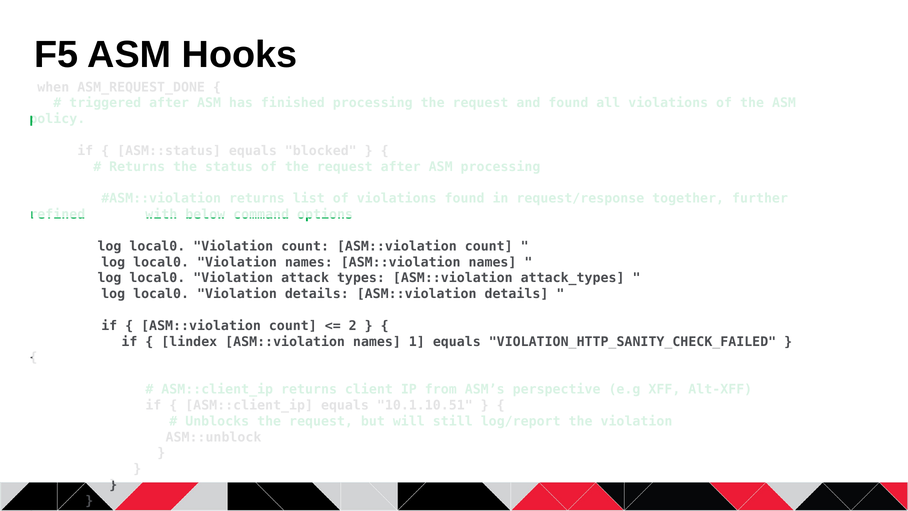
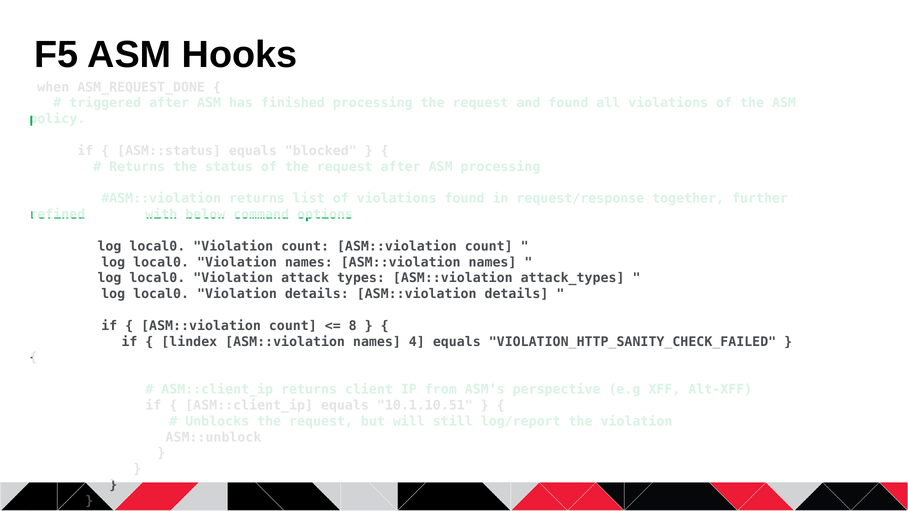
2: 2 -> 8 (353, 326)
1: 1 -> 4 (417, 342)
